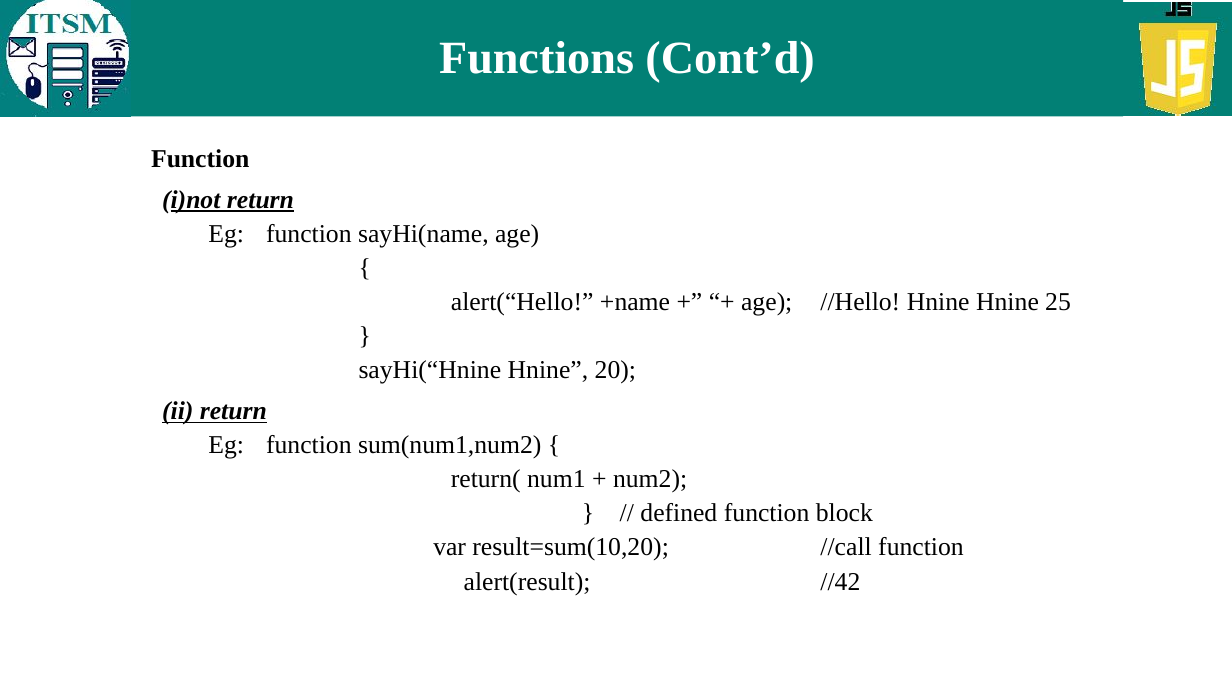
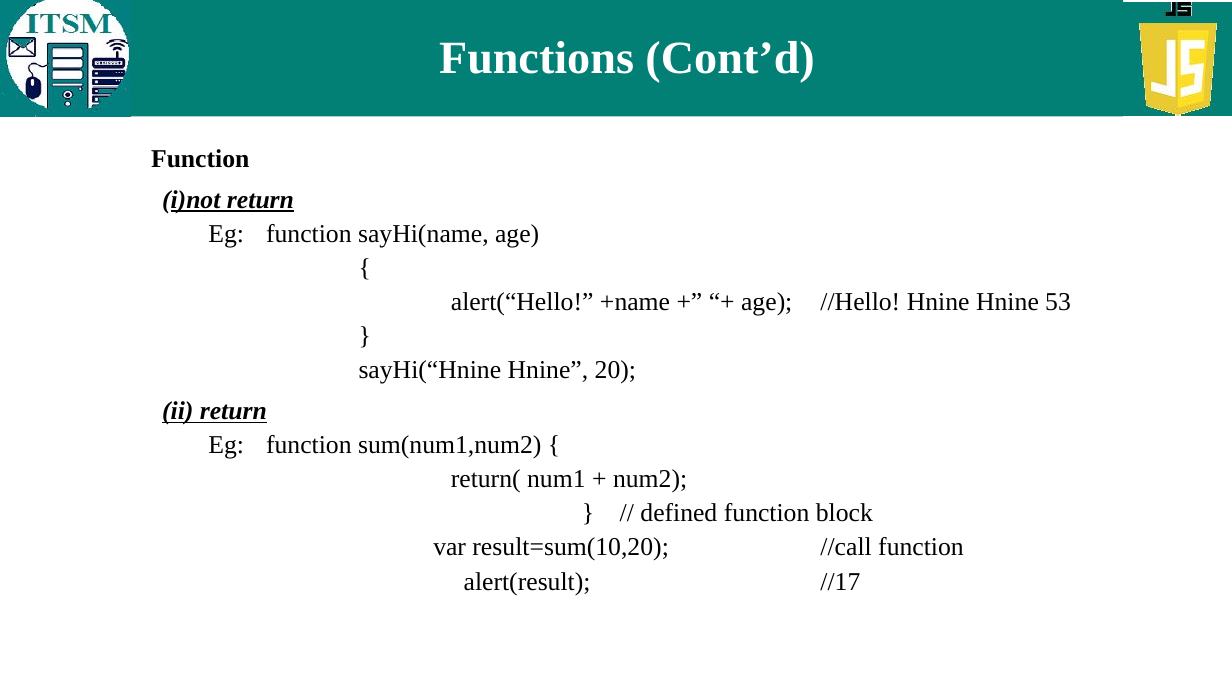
25: 25 -> 53 (1058, 302)
//42: //42 -> //17 (840, 582)
